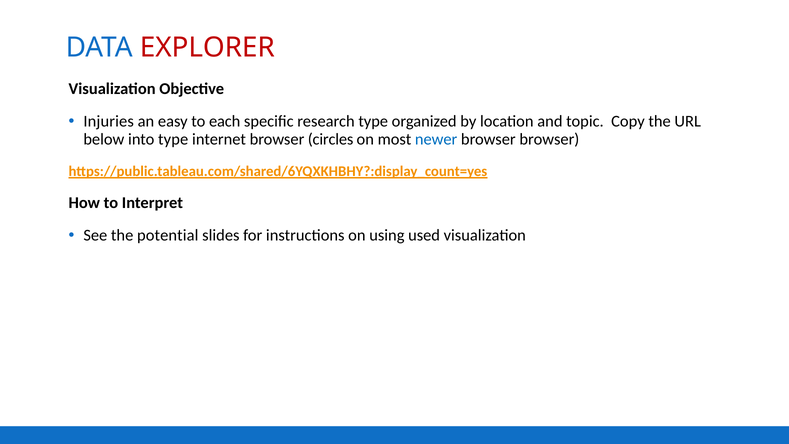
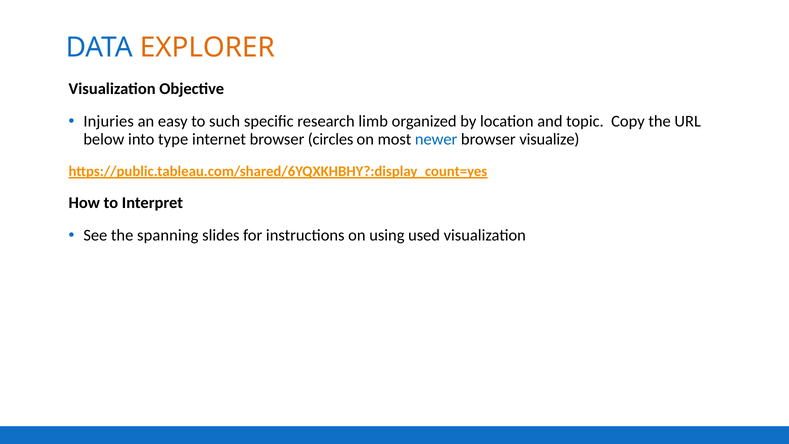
EXPLORER colour: red -> orange (207, 47)
each: each -> such (225, 121)
research type: type -> limb (373, 121)
browser browser: browser -> visualize (549, 139)
potential: potential -> spanning (168, 235)
